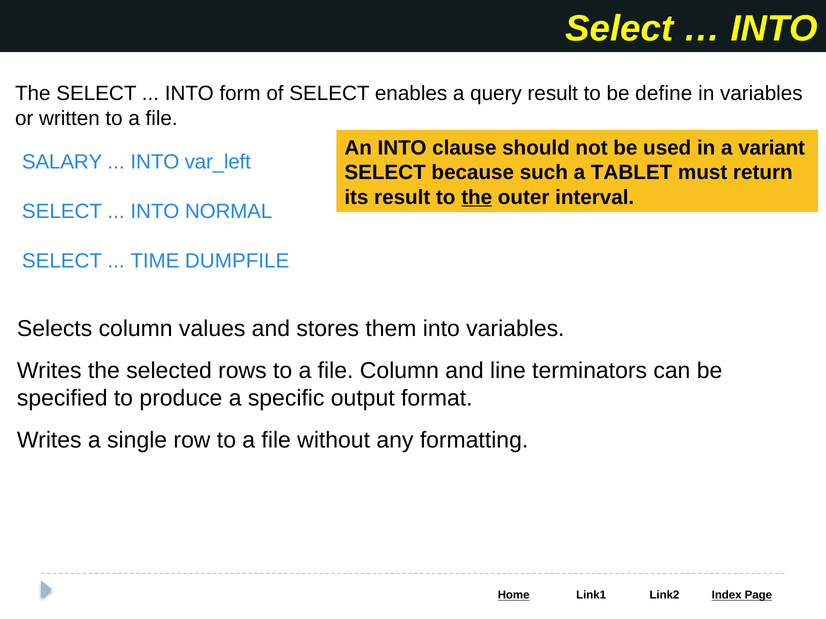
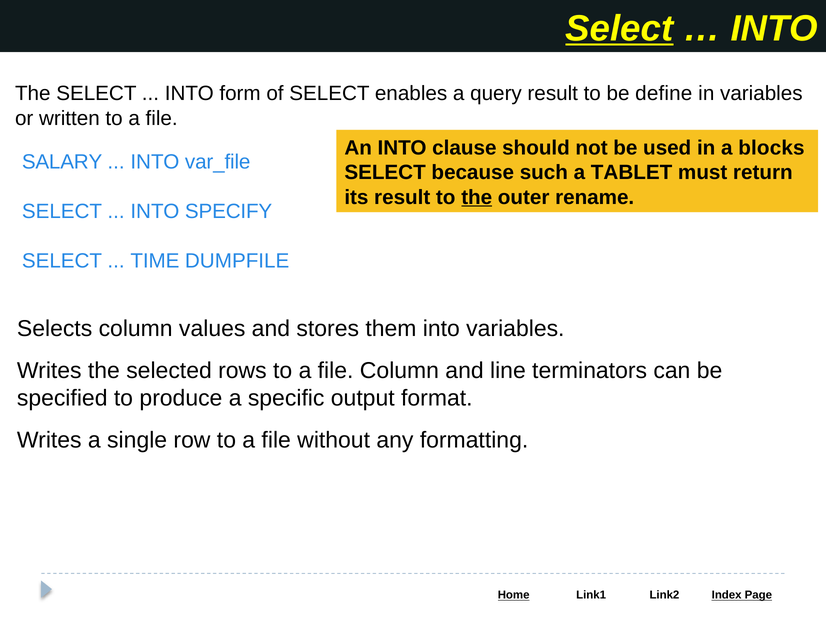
Select underline: none -> present (619, 29)
variant: variant -> blocks (771, 148)
var_left: var_left -> var_file (218, 162)
interval: interval -> rename (595, 197)
NORMAL: NORMAL -> SPECIFY (229, 212)
